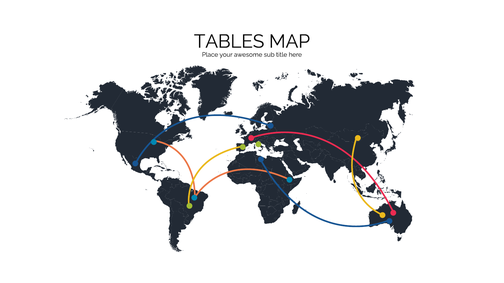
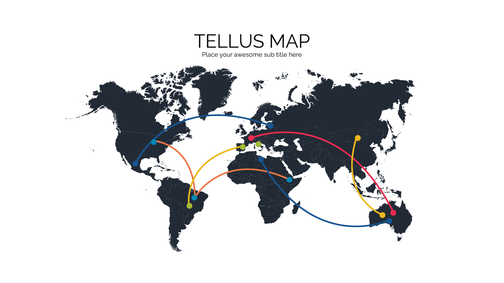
TABLES: TABLES -> TELLUS (229, 42)
